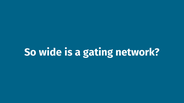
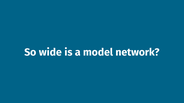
gating: gating -> model (98, 52)
